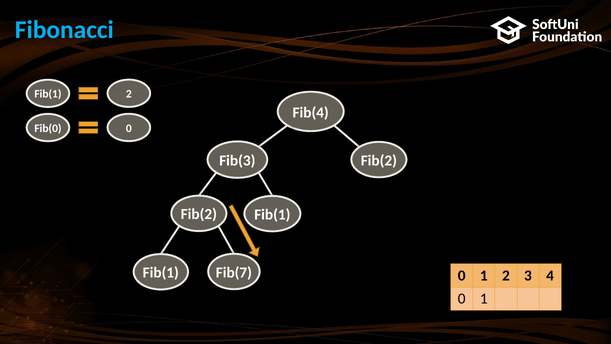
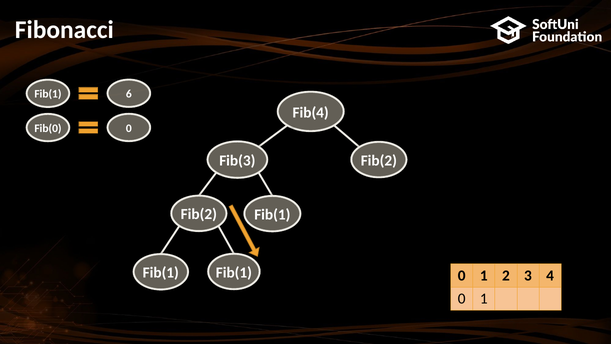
Fibonacci colour: light blue -> white (64, 30)
Fib(1 2: 2 -> 6 (129, 94)
Fib(7: Fib(7 -> Fib(1 (234, 272)
